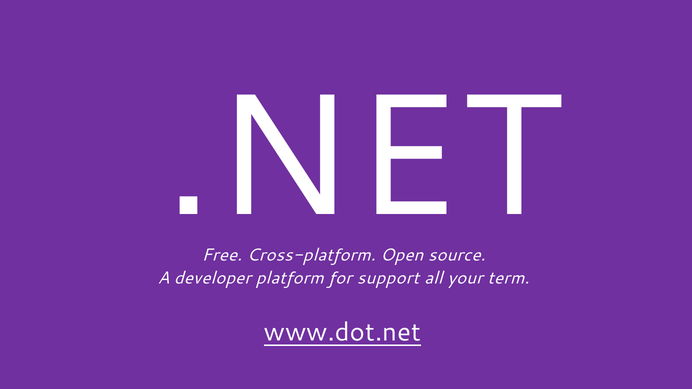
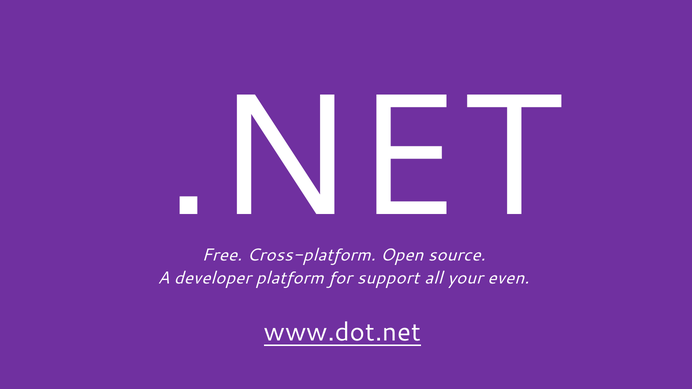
term: term -> even (508, 278)
